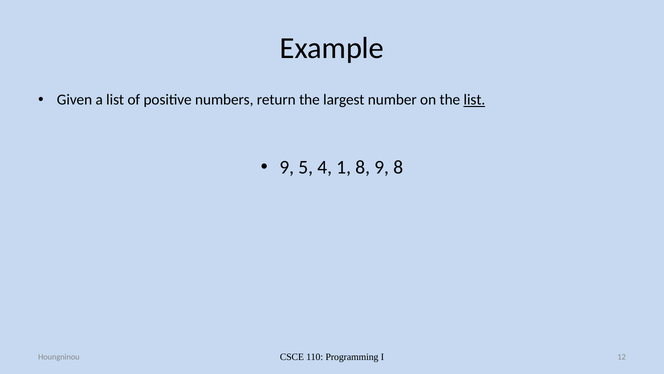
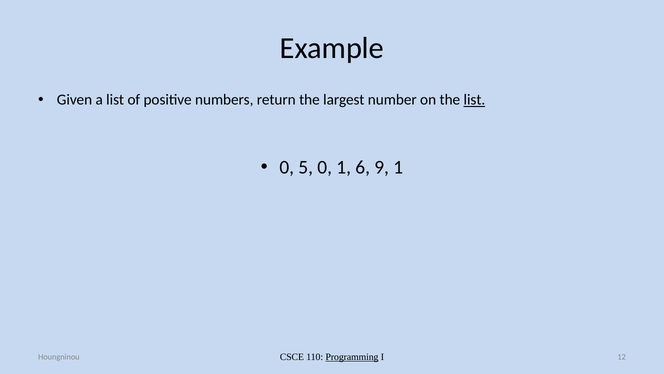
9: 9 -> 0 (287, 167)
5 4: 4 -> 0 (325, 167)
1 8: 8 -> 6 (363, 167)
9 8: 8 -> 1 (398, 167)
Programming underline: none -> present (352, 357)
